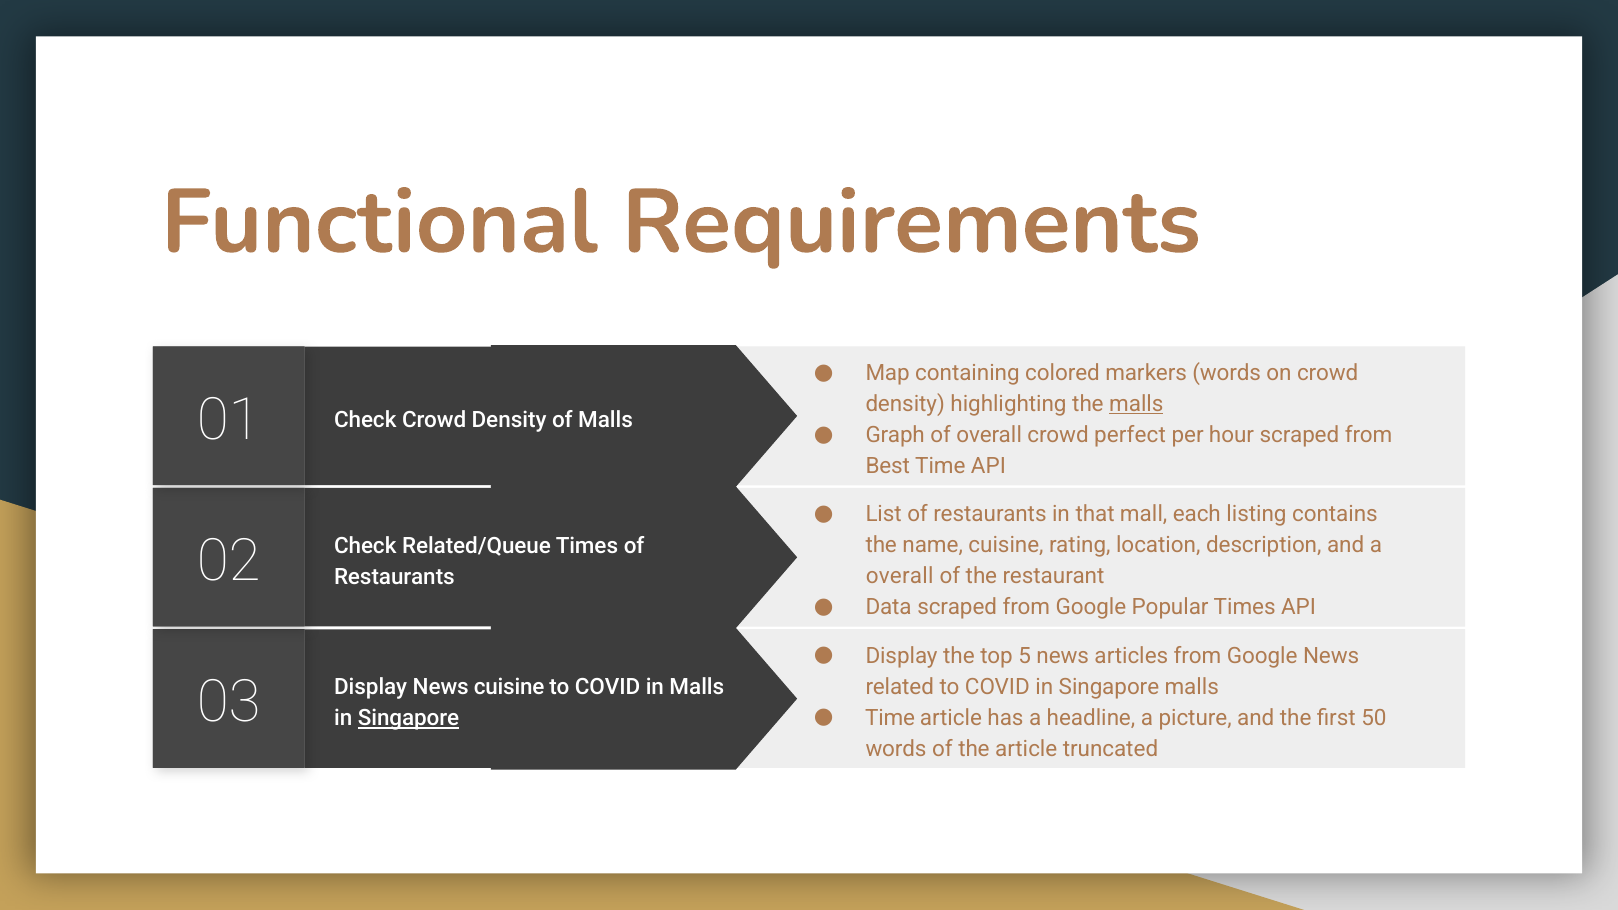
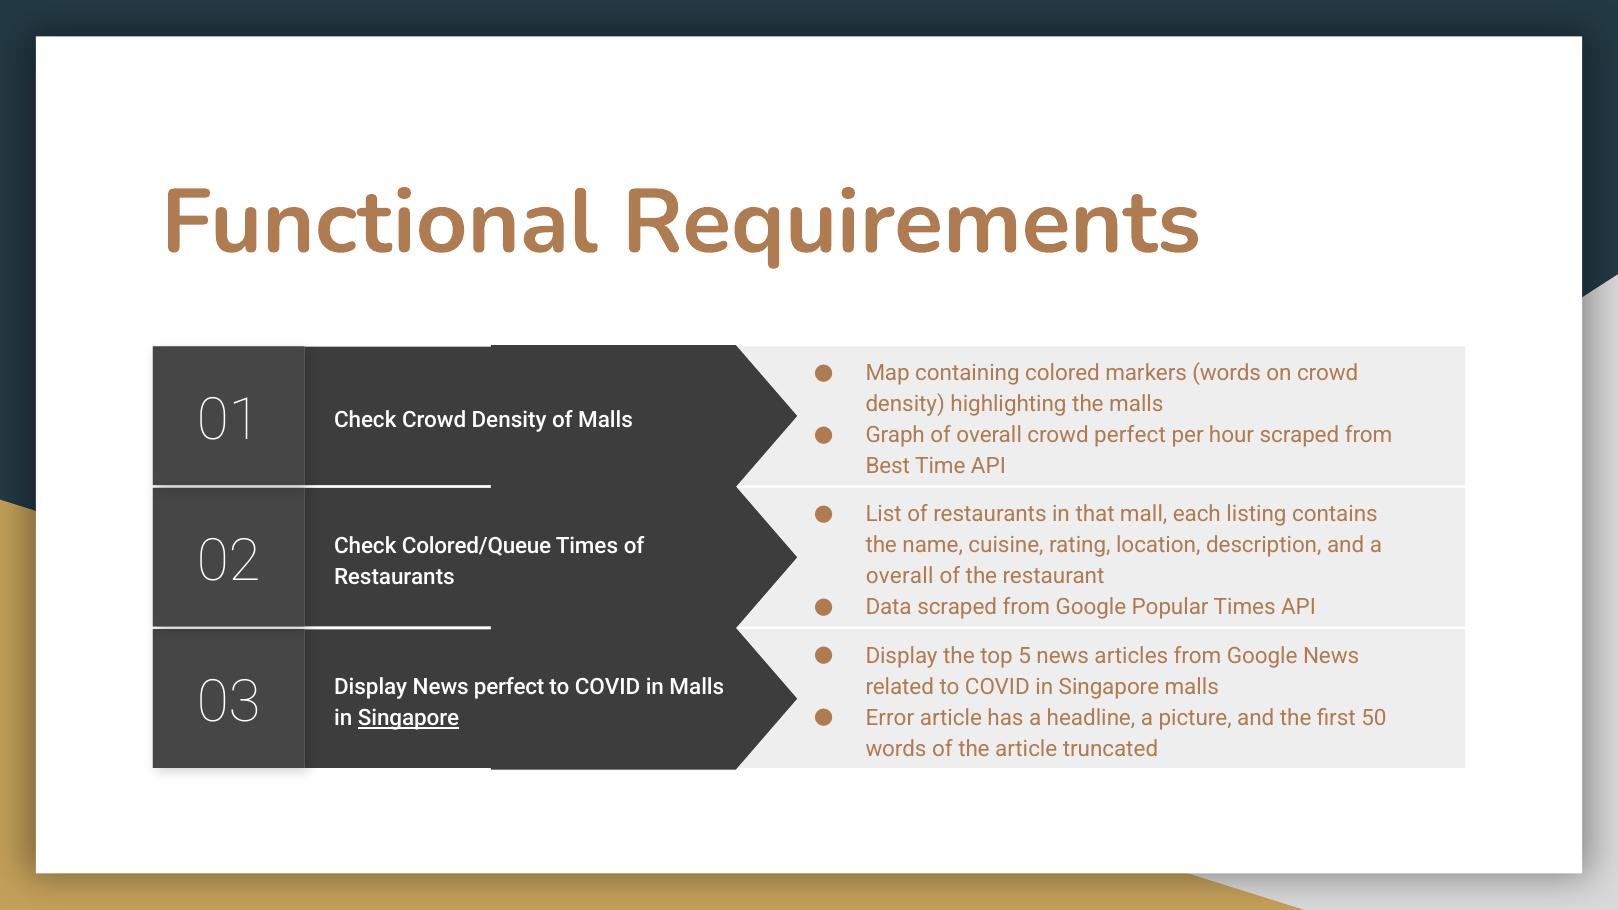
malls underline: present -> none (1136, 404)
Related/Queue: Related/Queue -> Colored/Queue (477, 546)
News cuisine: cuisine -> perfect (509, 688)
Time: Time -> Error (890, 718)
